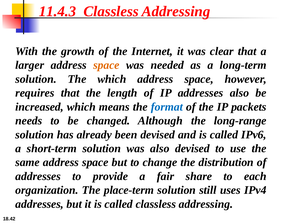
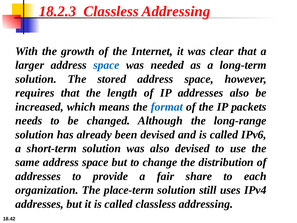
11.4.3: 11.4.3 -> 18.2.3 (57, 11)
space colour: orange -> blue (106, 65)
The which: which -> stored (112, 79)
